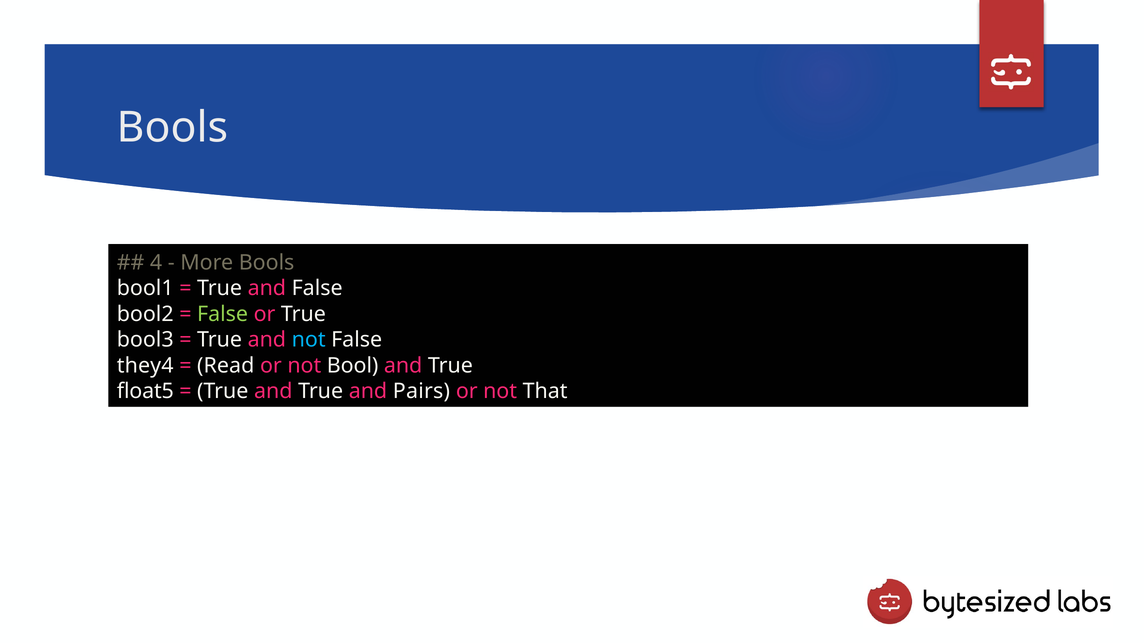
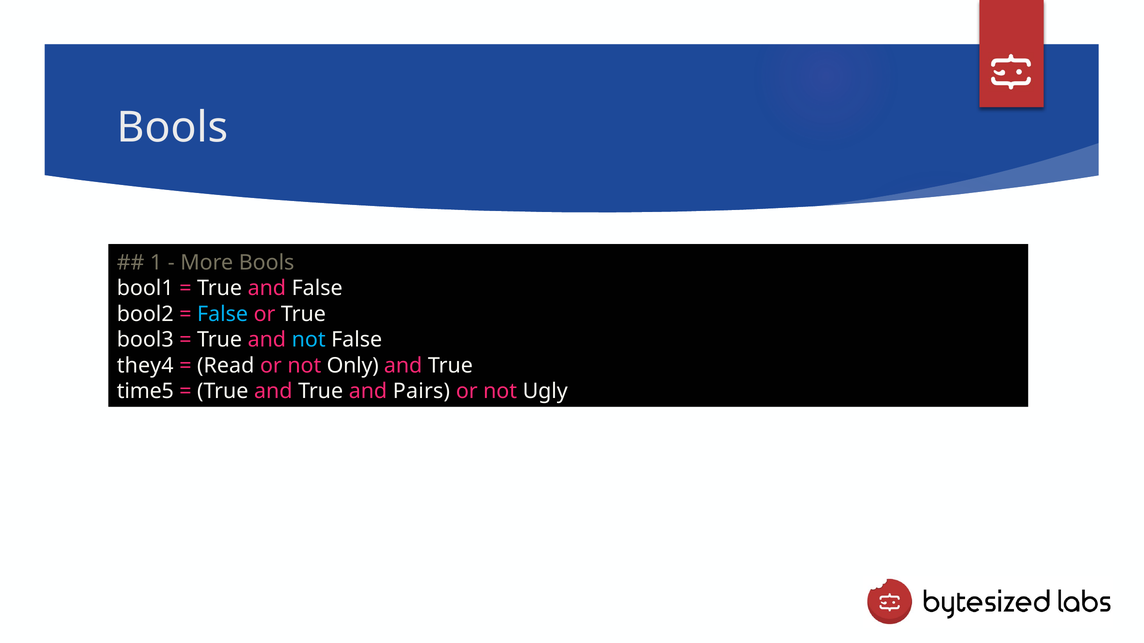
4: 4 -> 1 (156, 263)
False colour: light green -> light blue (223, 314)
Bool: Bool -> Only (353, 366)
float5: float5 -> time5 (145, 392)
That: That -> Ugly (545, 392)
